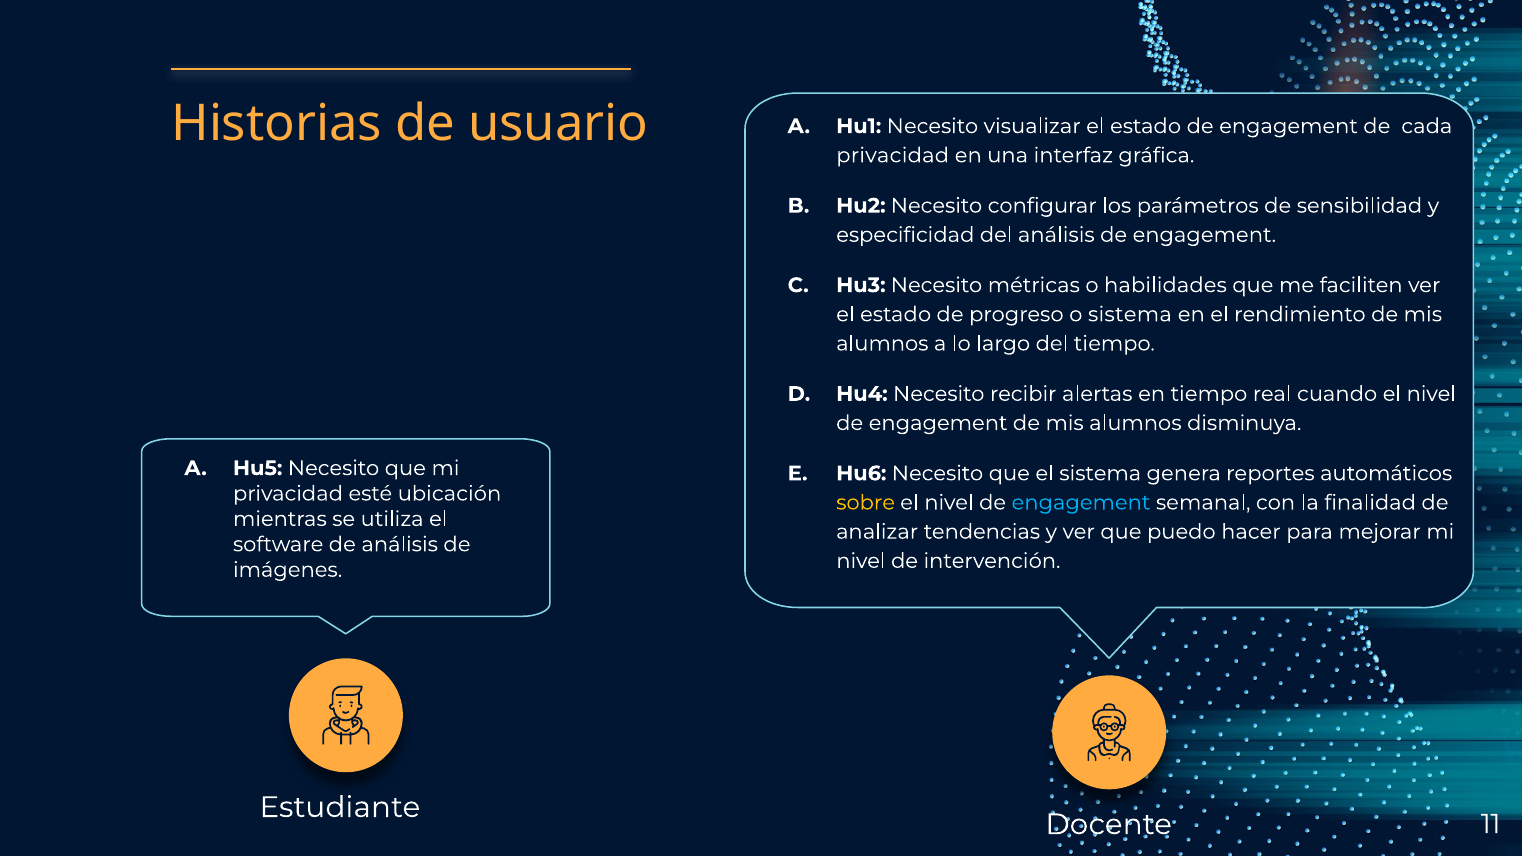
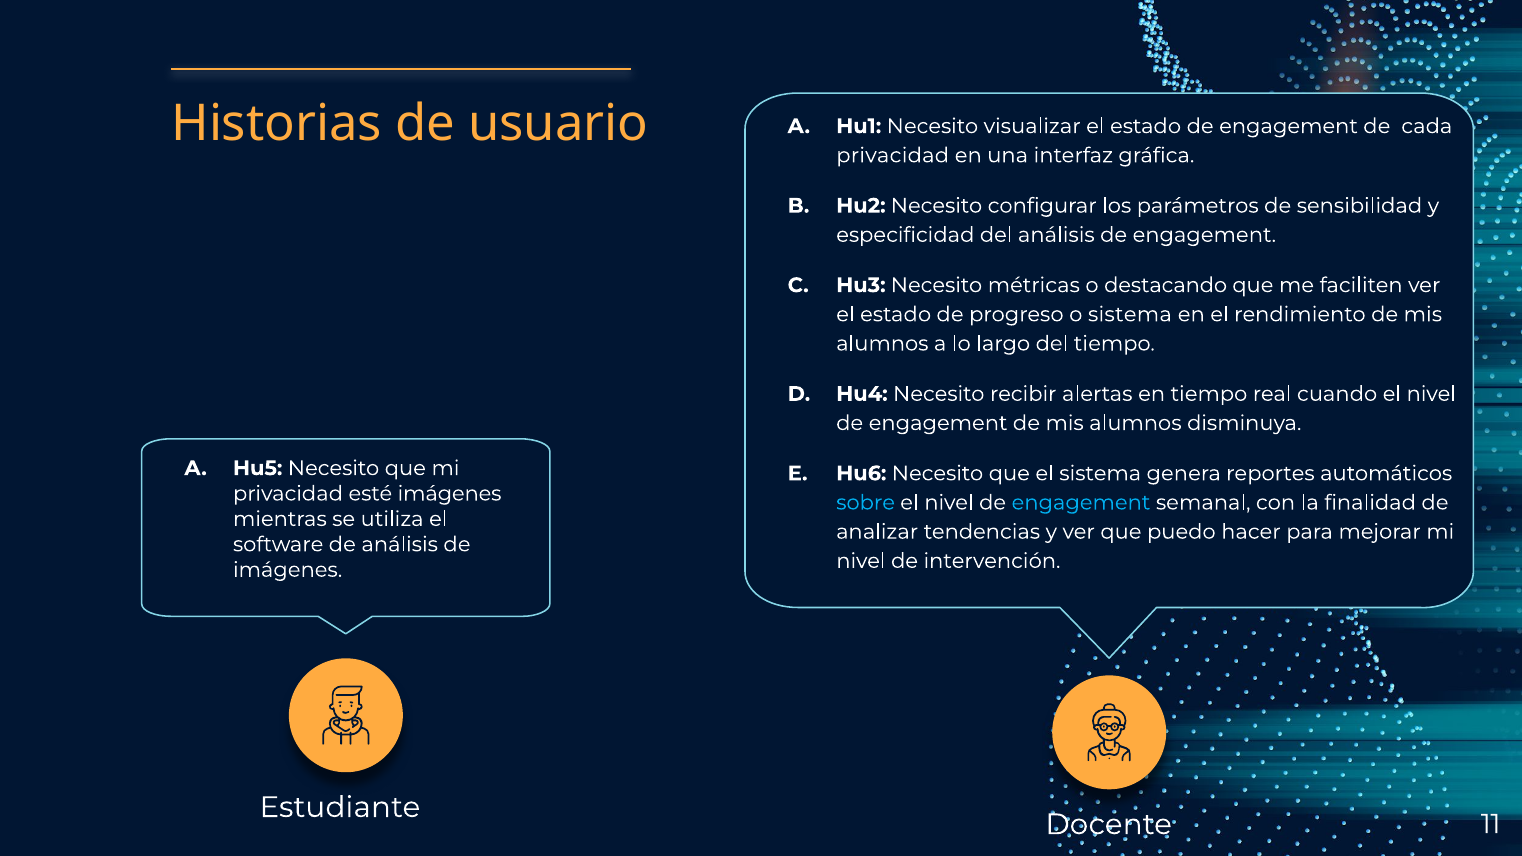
habilidades: habilidades -> destacando (1166, 285)
esté ubicación: ubicación -> imágenes (450, 494)
sobre colour: yellow -> light blue (866, 503)
